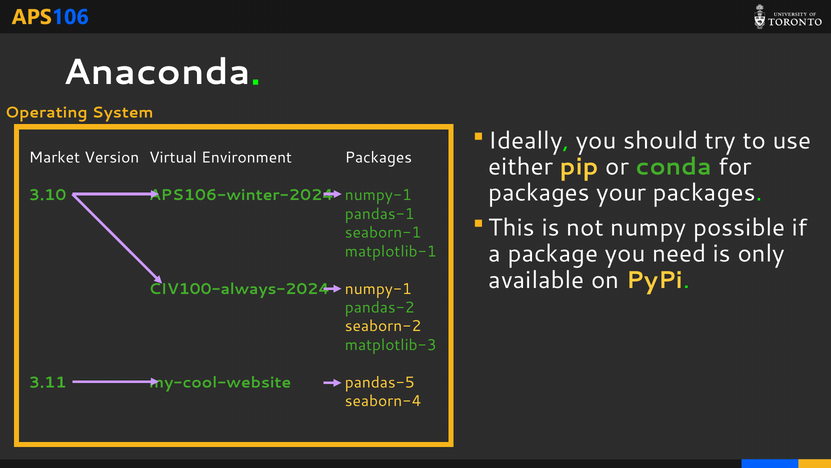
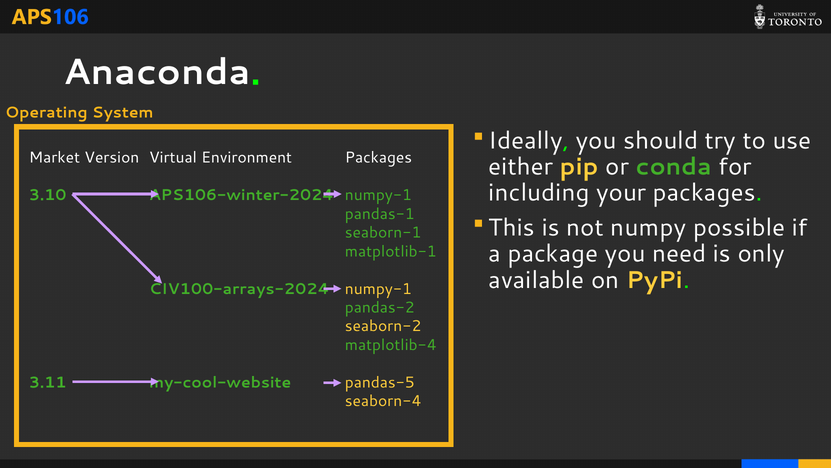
packages: packages -> including (539, 193)
CIV100-always-2024: CIV100-always-2024 -> CIV100-arrays-2024 (239, 289)
matplotlib-3: matplotlib-3 -> matplotlib-4 (391, 345)
